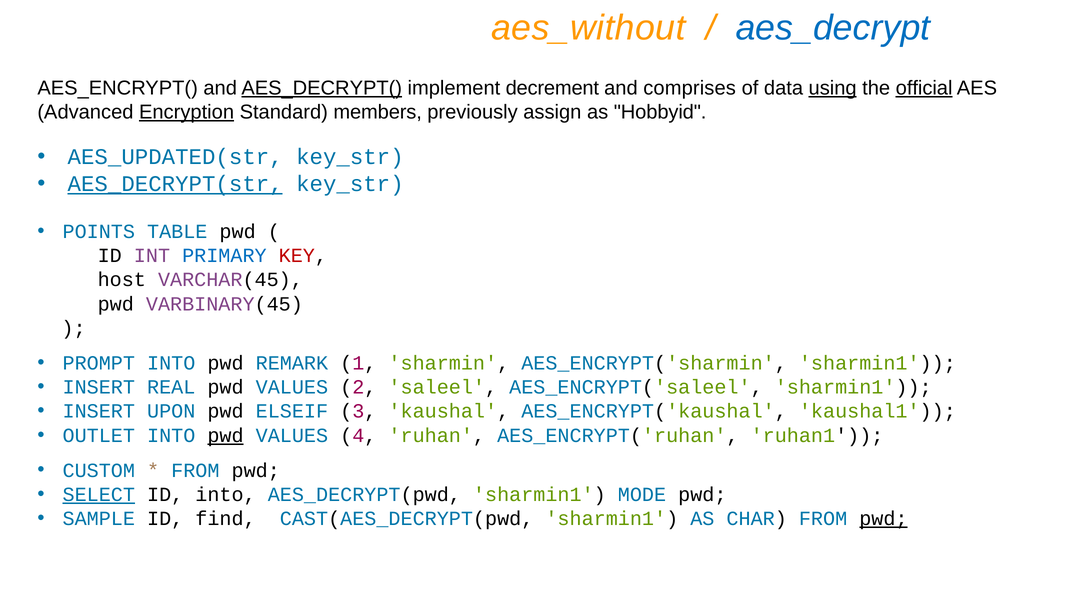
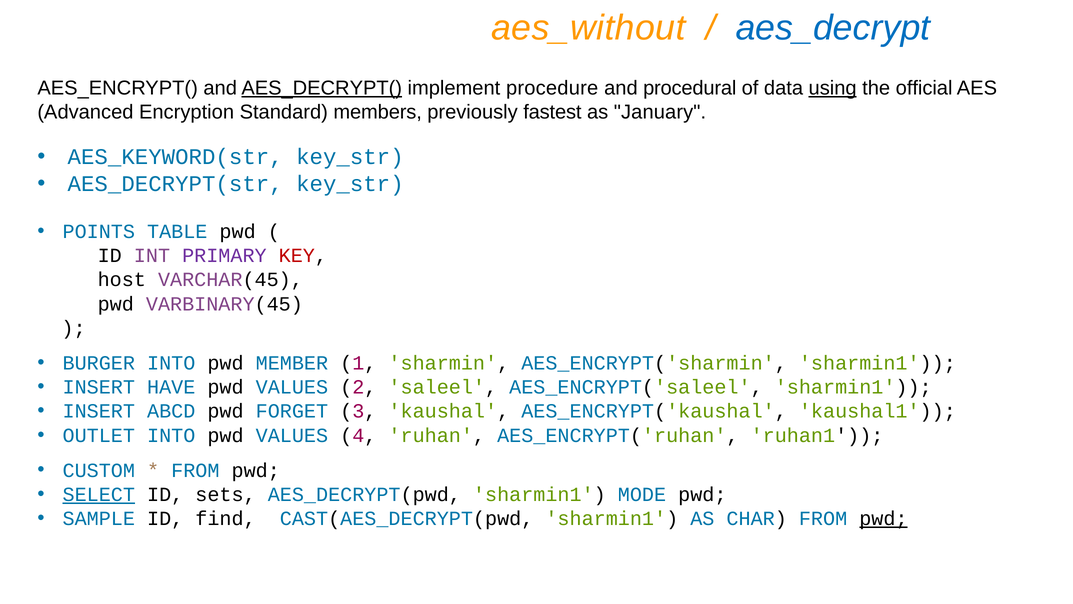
decrement: decrement -> procedure (552, 88)
comprises: comprises -> procedural (690, 88)
official underline: present -> none (924, 88)
Encryption underline: present -> none (187, 112)
assign: assign -> fastest (552, 112)
Hobbyid: Hobbyid -> January (660, 112)
AES_UPDATED(str: AES_UPDATED(str -> AES_KEYWORD(str (175, 157)
AES_DECRYPT(str underline: present -> none (175, 184)
PRIMARY colour: blue -> purple (224, 255)
PROMPT: PROMPT -> BURGER (99, 363)
REMARK: REMARK -> MEMBER (292, 363)
REAL: REAL -> HAVE (171, 387)
UPON: UPON -> ABCD (171, 411)
ELSEIF: ELSEIF -> FORGET (292, 411)
pwd underline: present -> none (226, 435)
ID into: into -> sets (226, 494)
